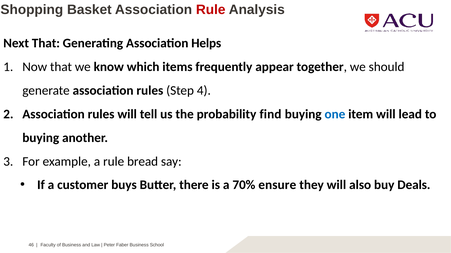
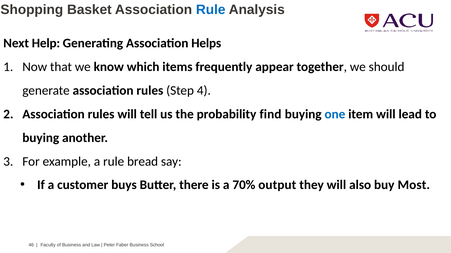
Rule colour: red -> blue (211, 10)
Next That: That -> Help (46, 43)
ensure: ensure -> output (277, 185)
Deals: Deals -> Most (414, 185)
